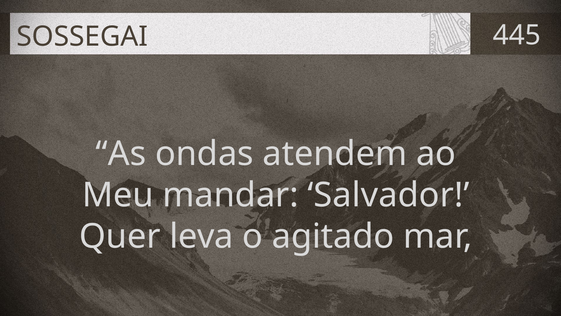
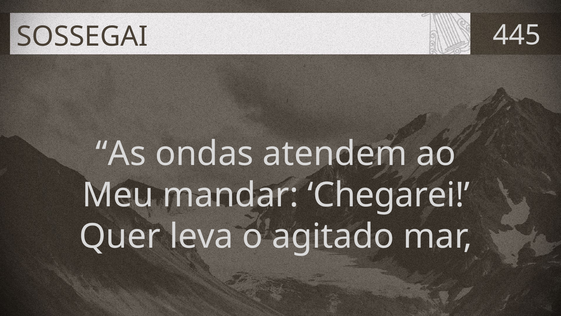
Salvador: Salvador -> Chegarei (389, 195)
